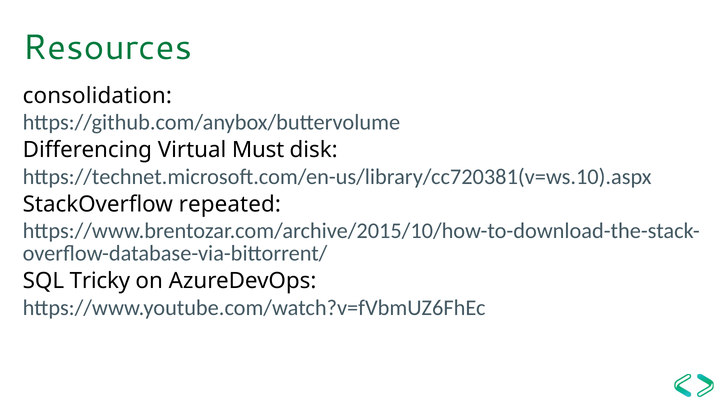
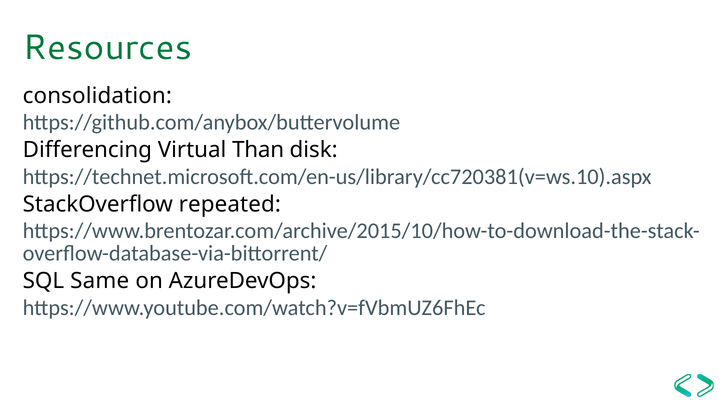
Must: Must -> Than (258, 150)
Tricky: Tricky -> Same (100, 281)
